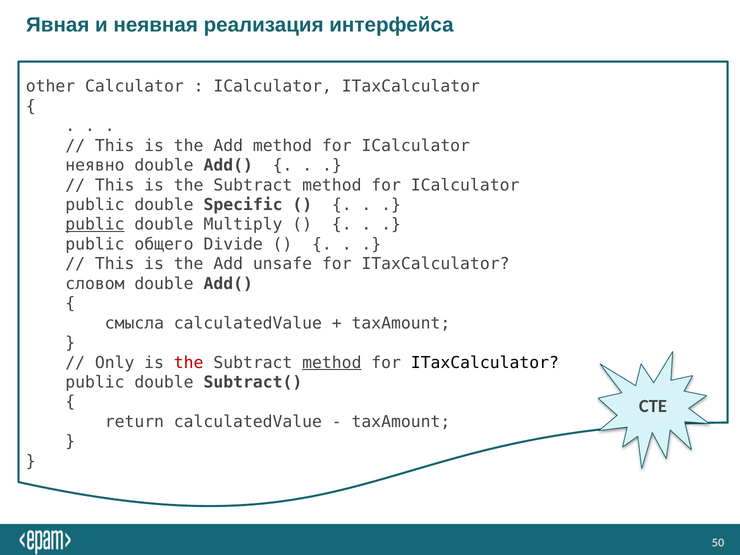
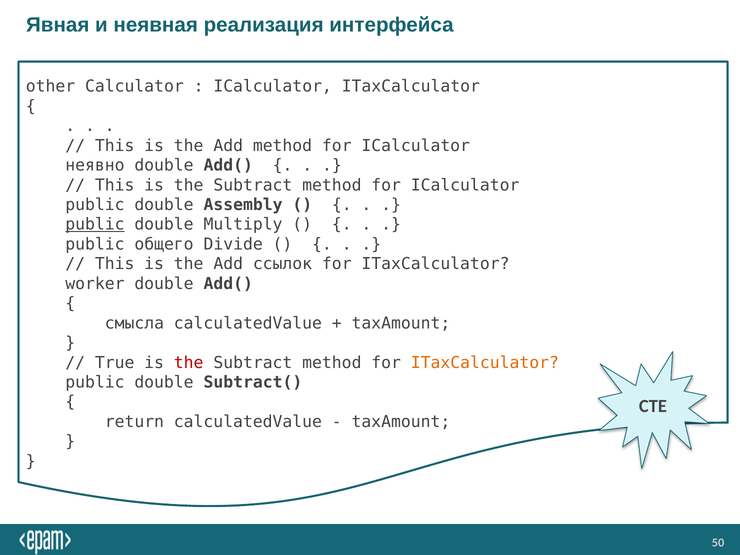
Specific: Specific -> Assembly (243, 205)
unsafe: unsafe -> ссылок (282, 264)
словом: словом -> worker (95, 284)
Only: Only -> True (115, 363)
method underline: present -> none (332, 363)
ITaxCalculator colour: black -> orange (485, 363)
